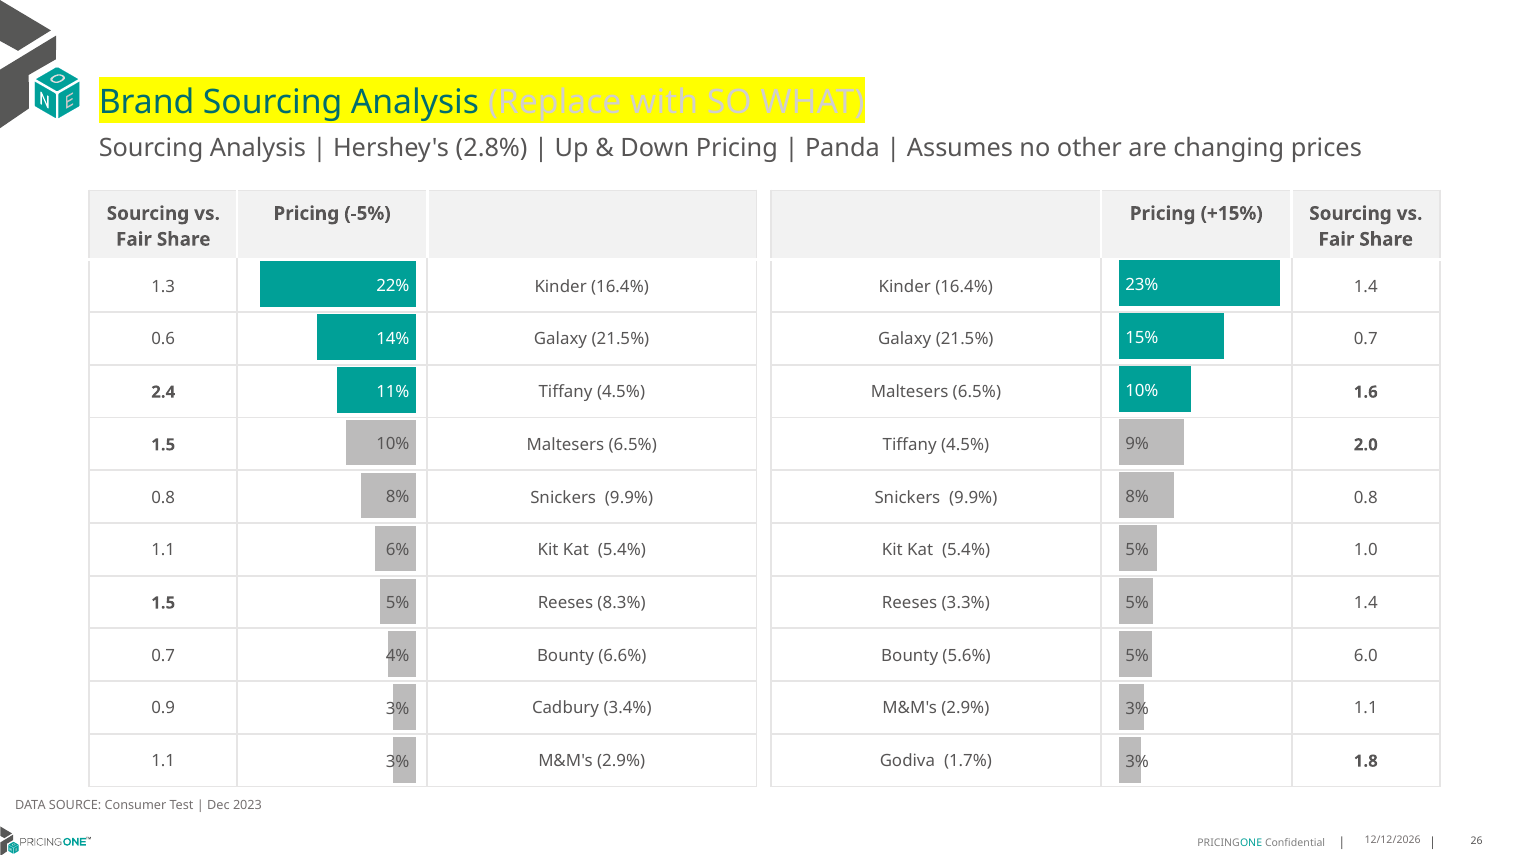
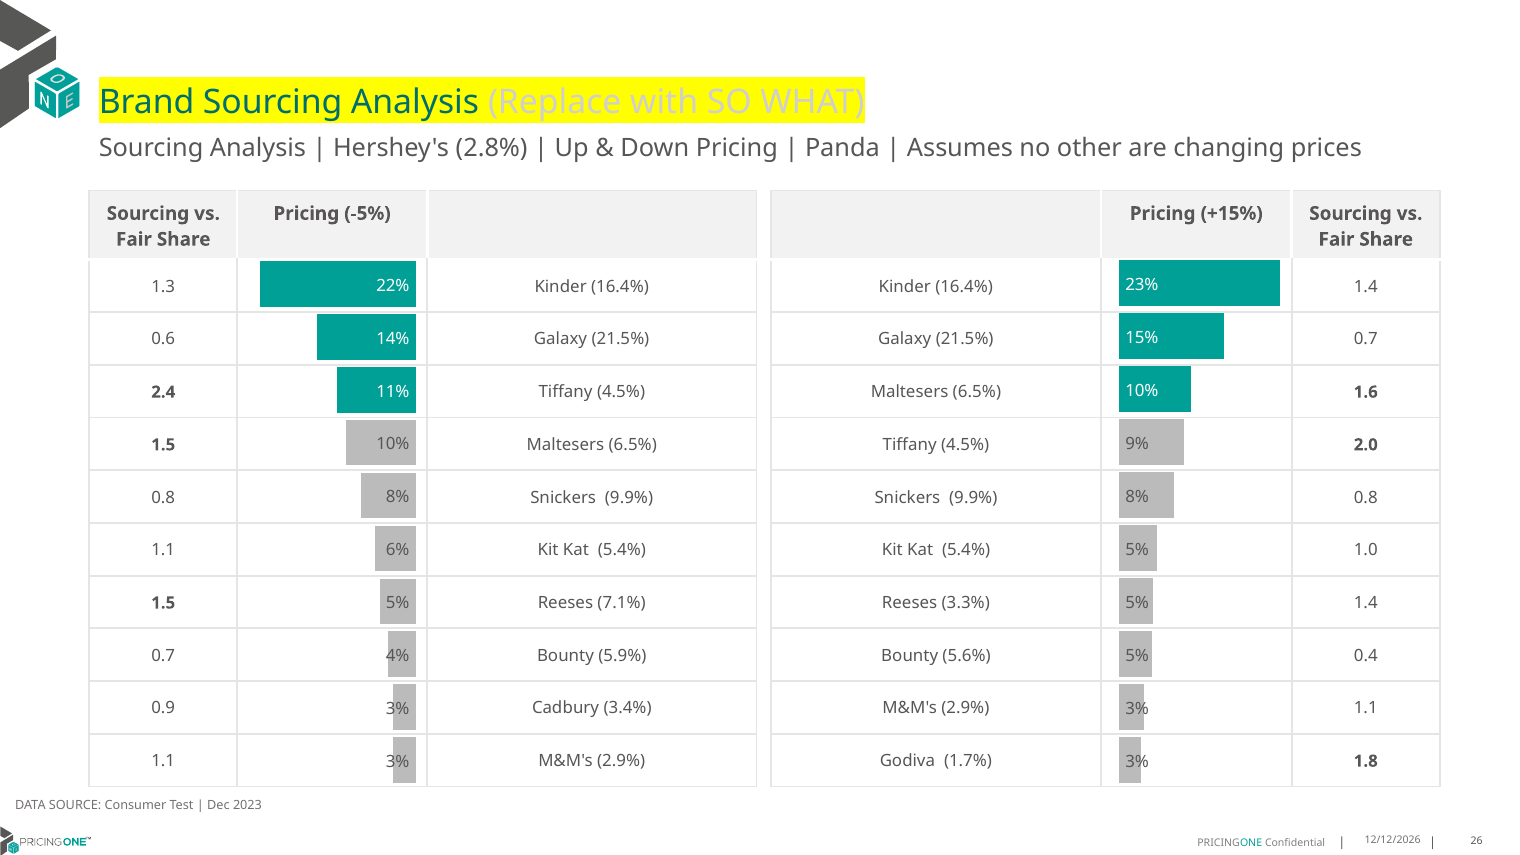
8.3%: 8.3% -> 7.1% (622, 603)
6.6%: 6.6% -> 5.9% (622, 656)
6.0: 6.0 -> 0.4 (1366, 656)
